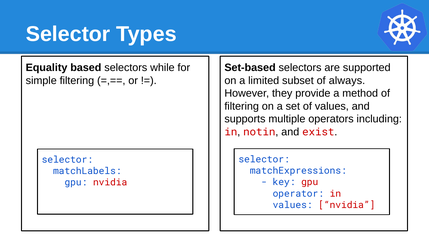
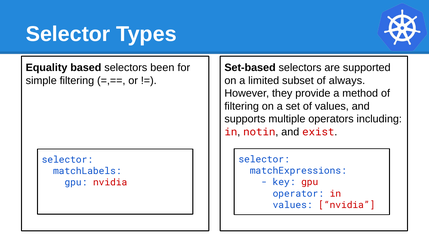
while: while -> been (162, 68)
